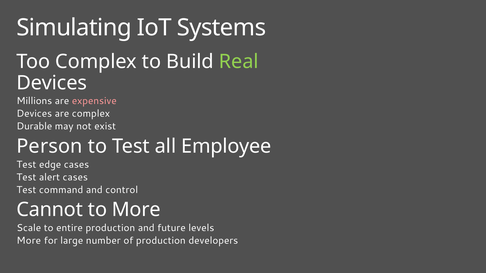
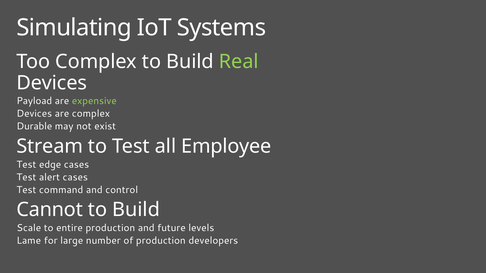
Millions: Millions -> Payload (34, 101)
expensive colour: pink -> light green (94, 101)
Person: Person -> Stream (50, 147)
More: More -> Build (136, 210)
More: More -> Lame (29, 241)
